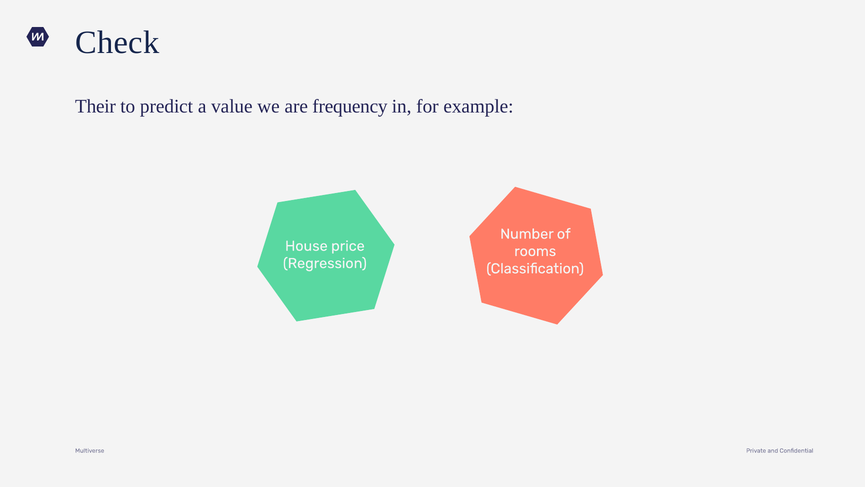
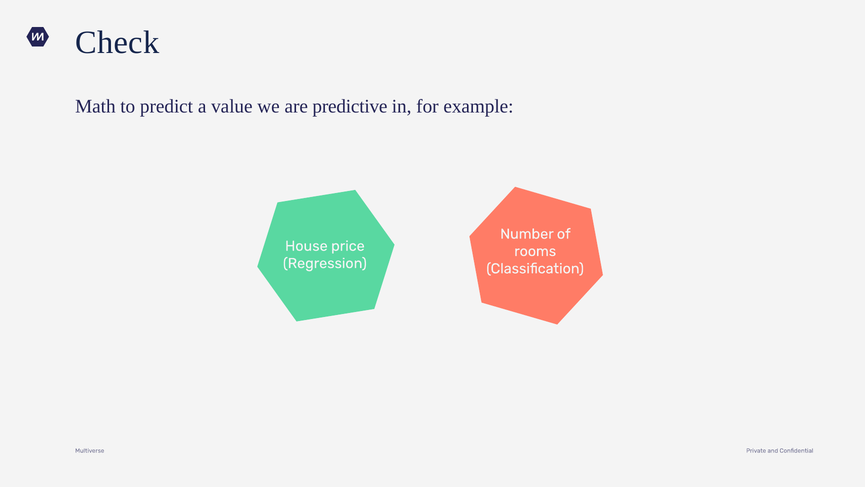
Their: Their -> Math (95, 107)
frequency: frequency -> predictive (350, 107)
